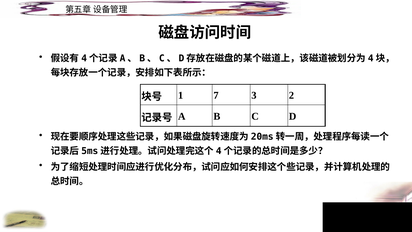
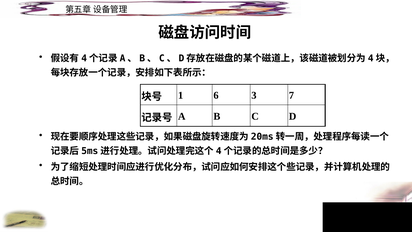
7: 7 -> 6 (216, 95)
2: 2 -> 7 (291, 95)
